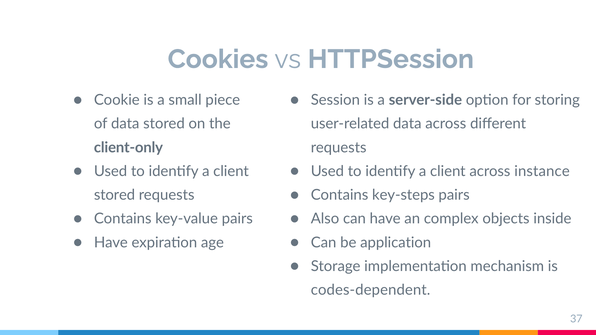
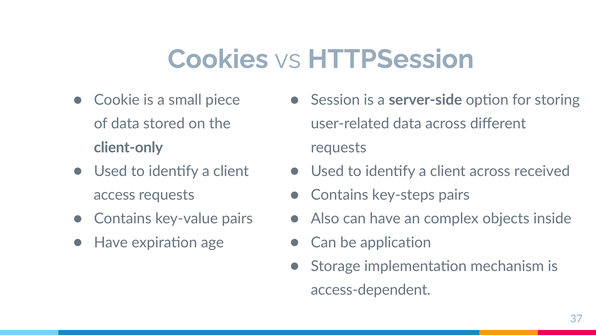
instance: instance -> received (542, 171)
stored: stored -> access (115, 195)
codes-dependent: codes-dependent -> access-dependent (371, 290)
